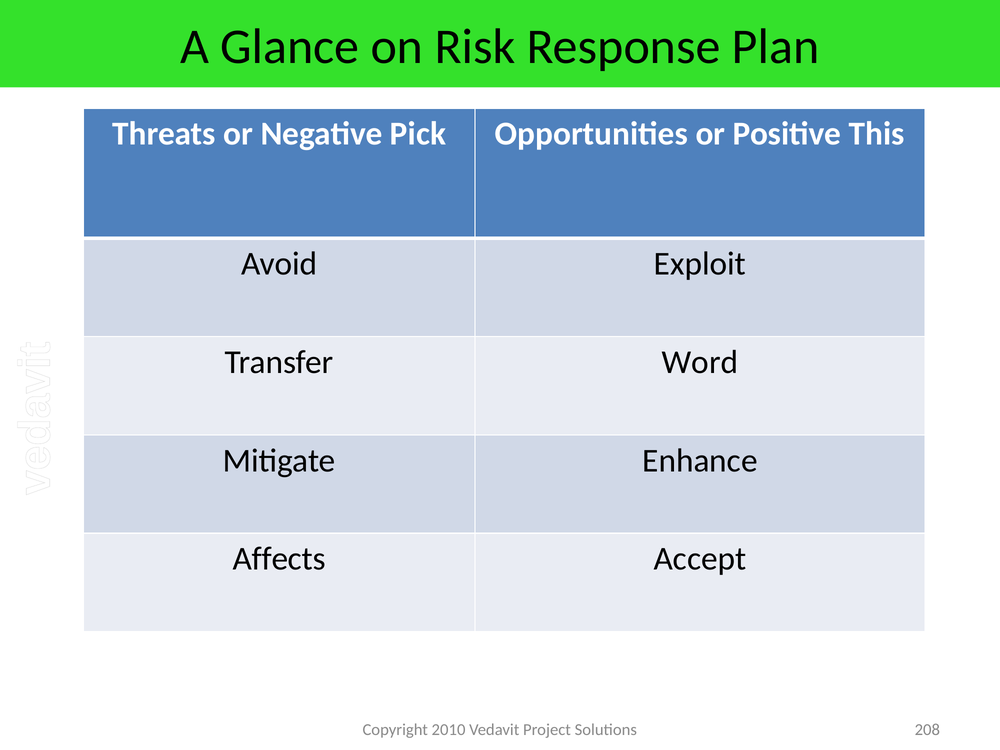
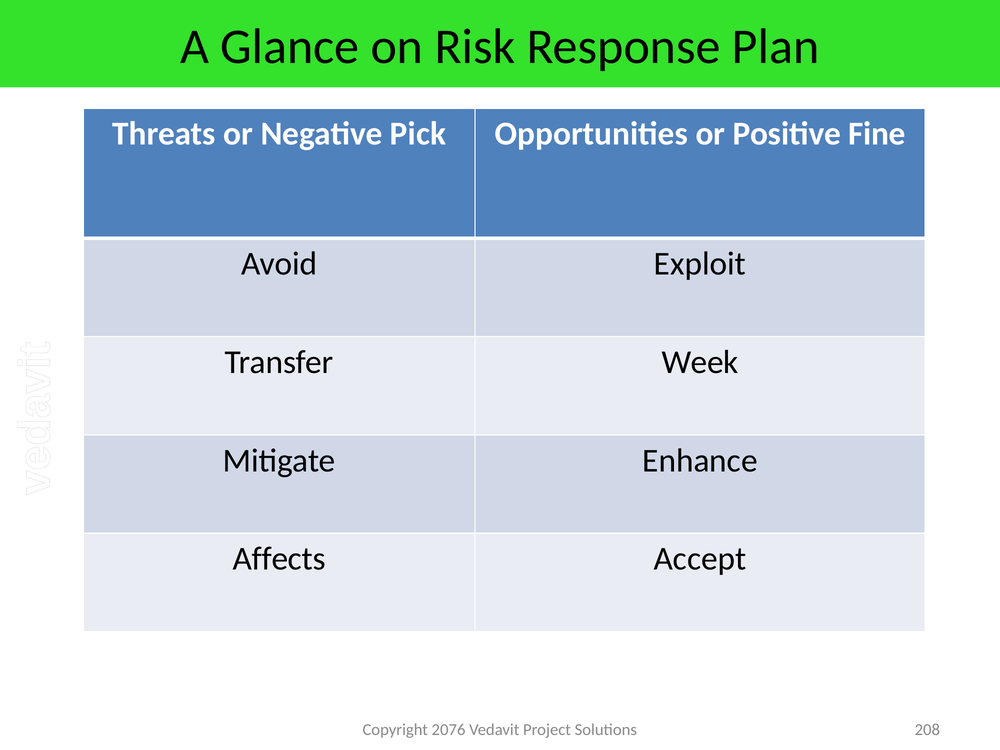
This: This -> Fine (877, 134)
Word: Word -> Week (700, 362)
2010: 2010 -> 2076 (449, 730)
